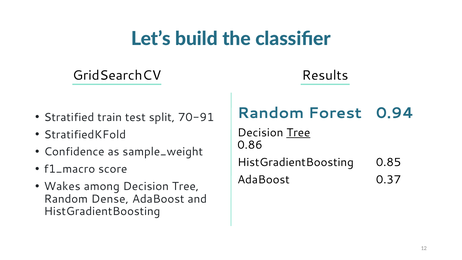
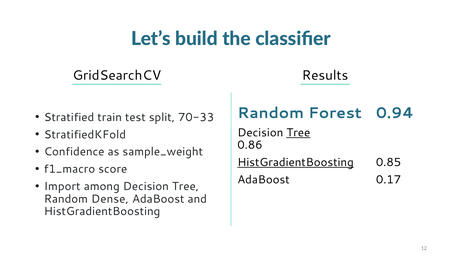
70-91: 70-91 -> 70-33 (196, 117)
HistGradientBoosting underline: none -> present (296, 162)
0.37: 0.37 -> 0.17 (389, 180)
Wakes: Wakes -> Import (62, 186)
